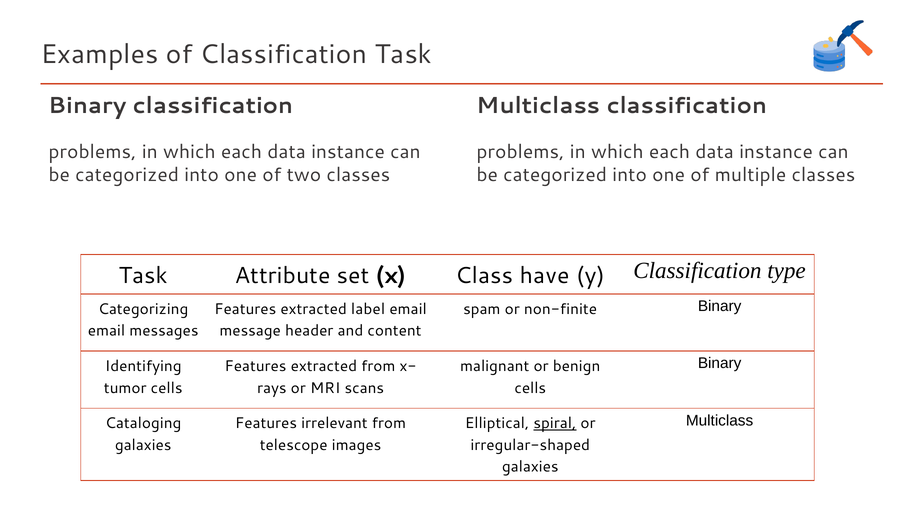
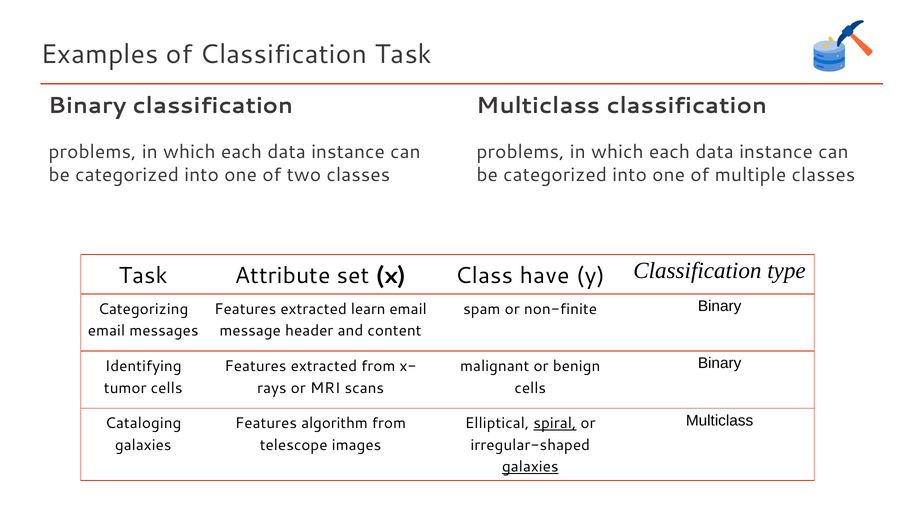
label: label -> learn (368, 309)
irrelevant: irrelevant -> algorithm (334, 423)
galaxies underline: none -> present (530, 467)
